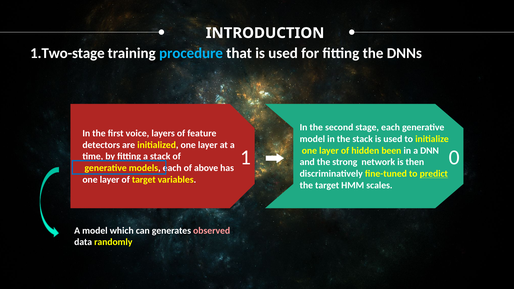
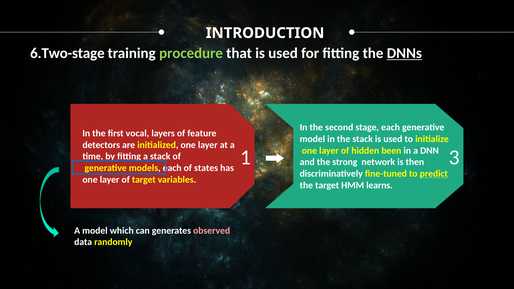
1.Two-stage: 1.Two-stage -> 6.Two-stage (67, 53)
procedure colour: light blue -> light green (191, 53)
DNNs underline: none -> present (404, 53)
voice: voice -> vocal (137, 133)
0: 0 -> 3 (454, 158)
above: above -> states (206, 168)
scales: scales -> learns (379, 185)
